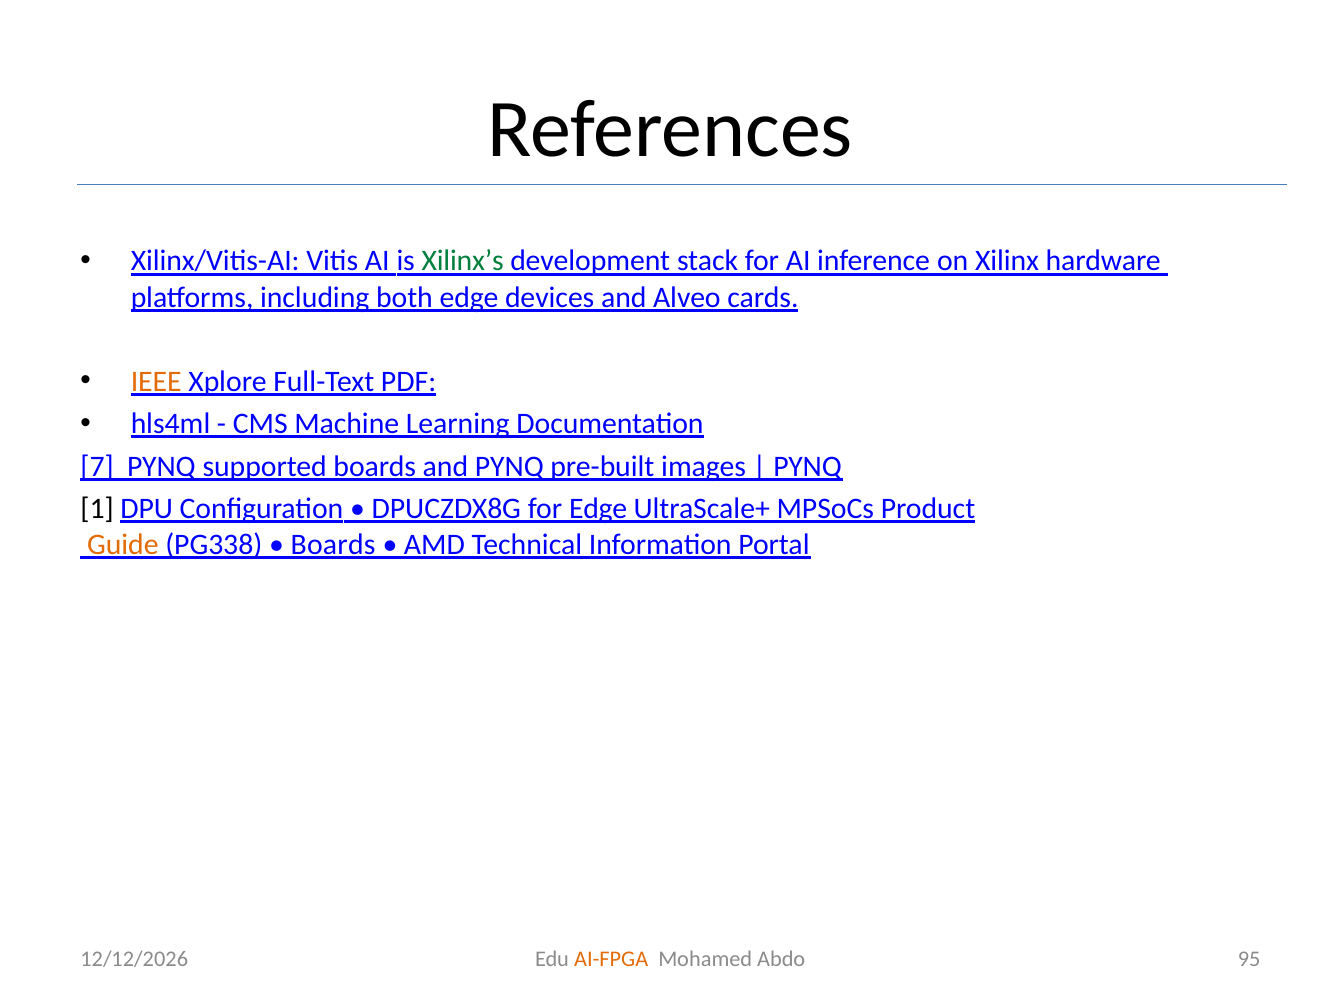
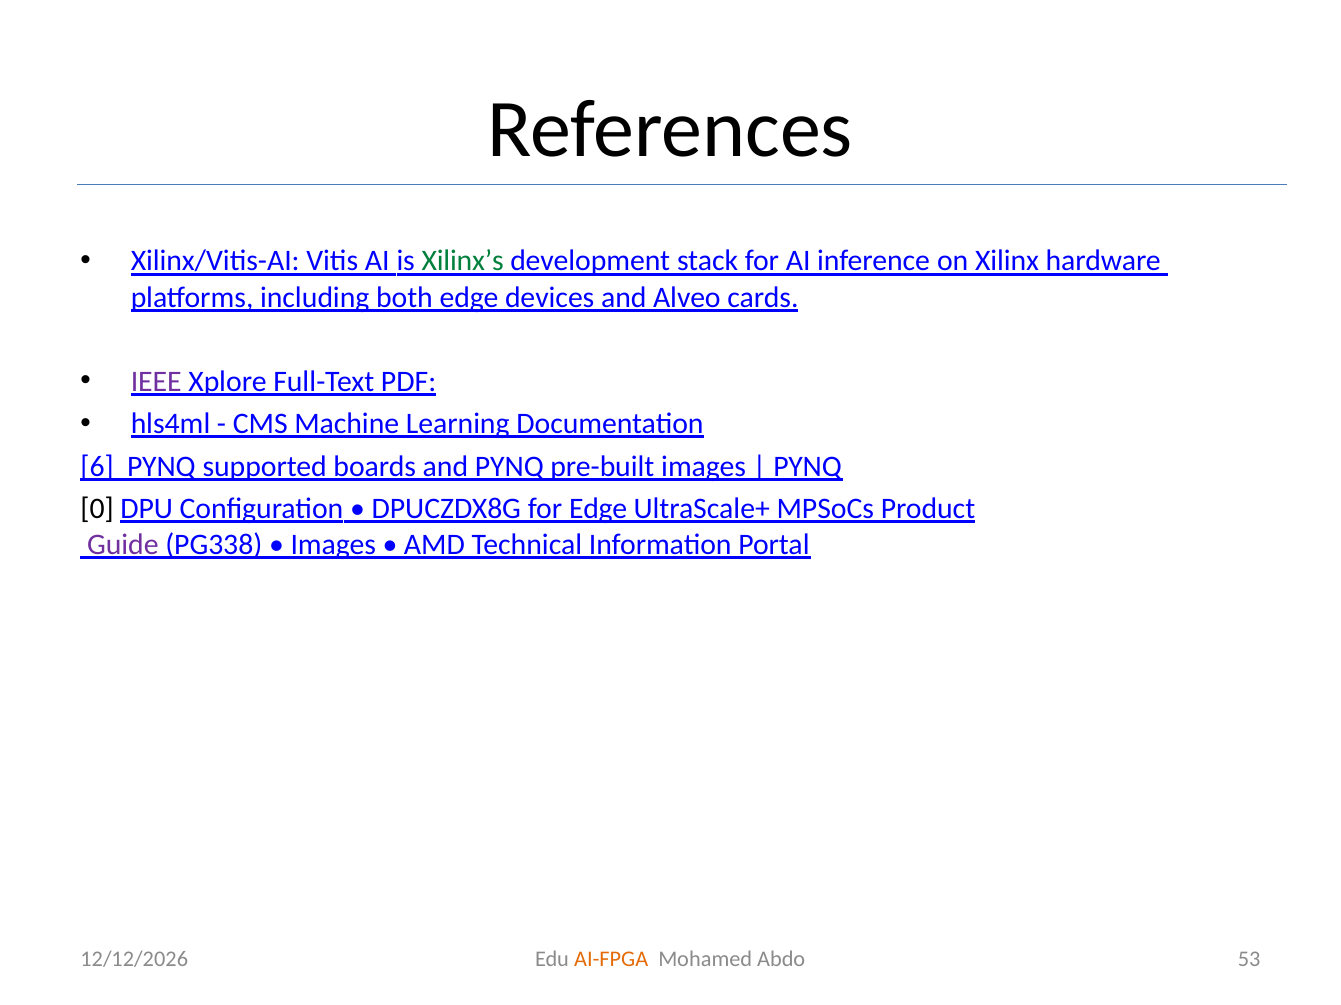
IEEE colour: orange -> purple (156, 382)
7: 7 -> 6 (97, 467)
1: 1 -> 0 (97, 509)
Guide colour: orange -> purple (123, 545)
Boards: Boards -> Images (333, 545)
95: 95 -> 53 (1249, 960)
